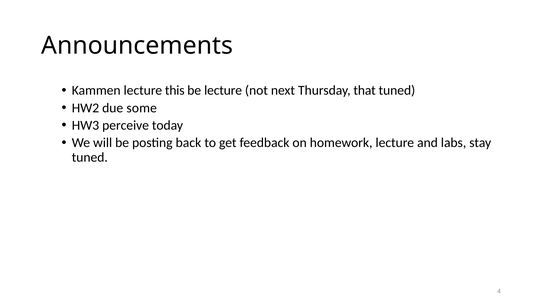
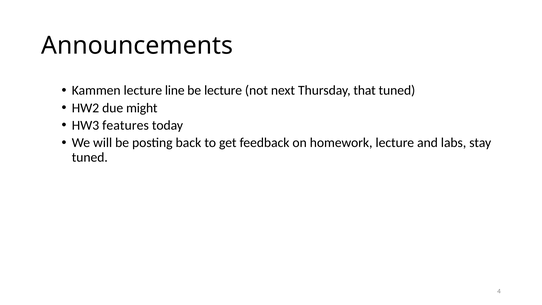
this: this -> line (175, 90)
some: some -> might (142, 108)
perceive: perceive -> features (126, 125)
